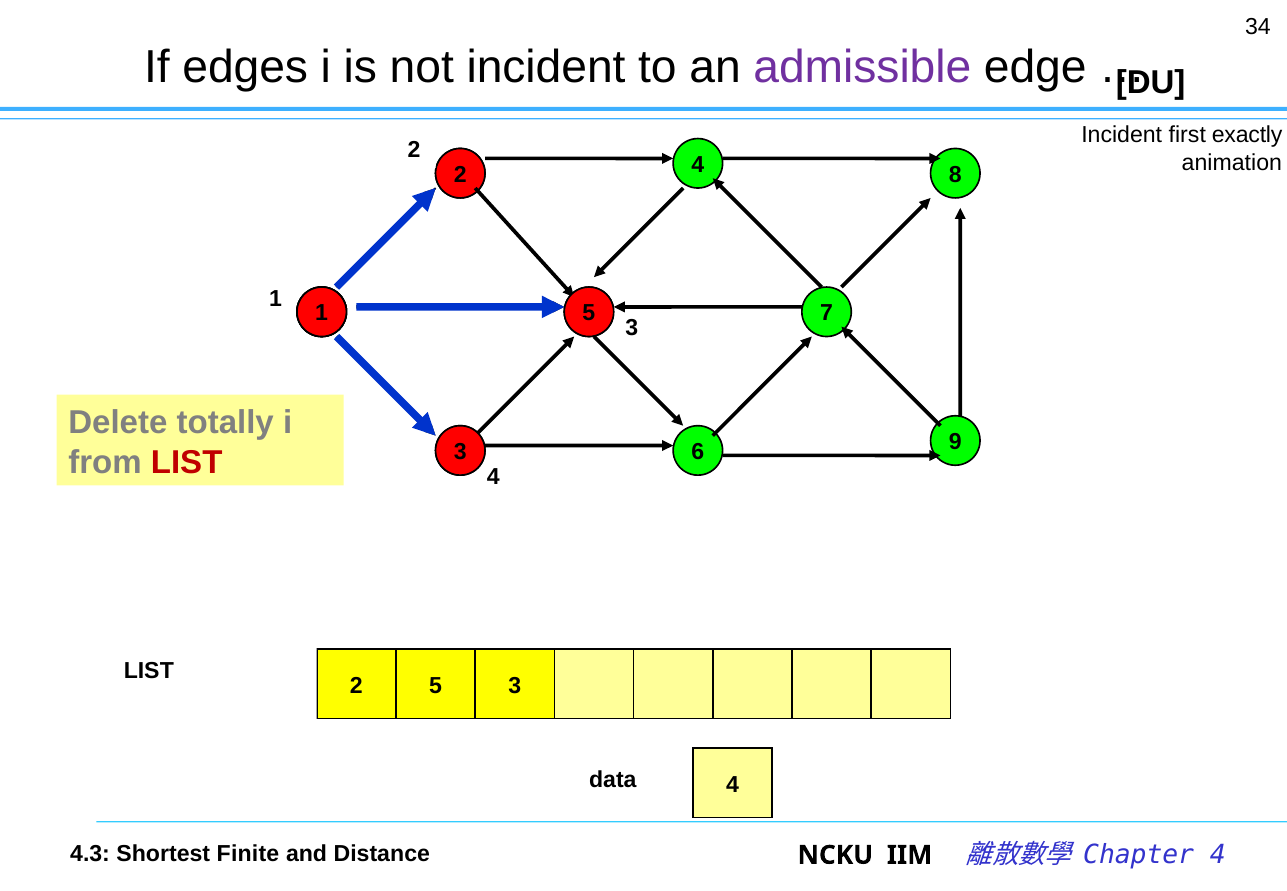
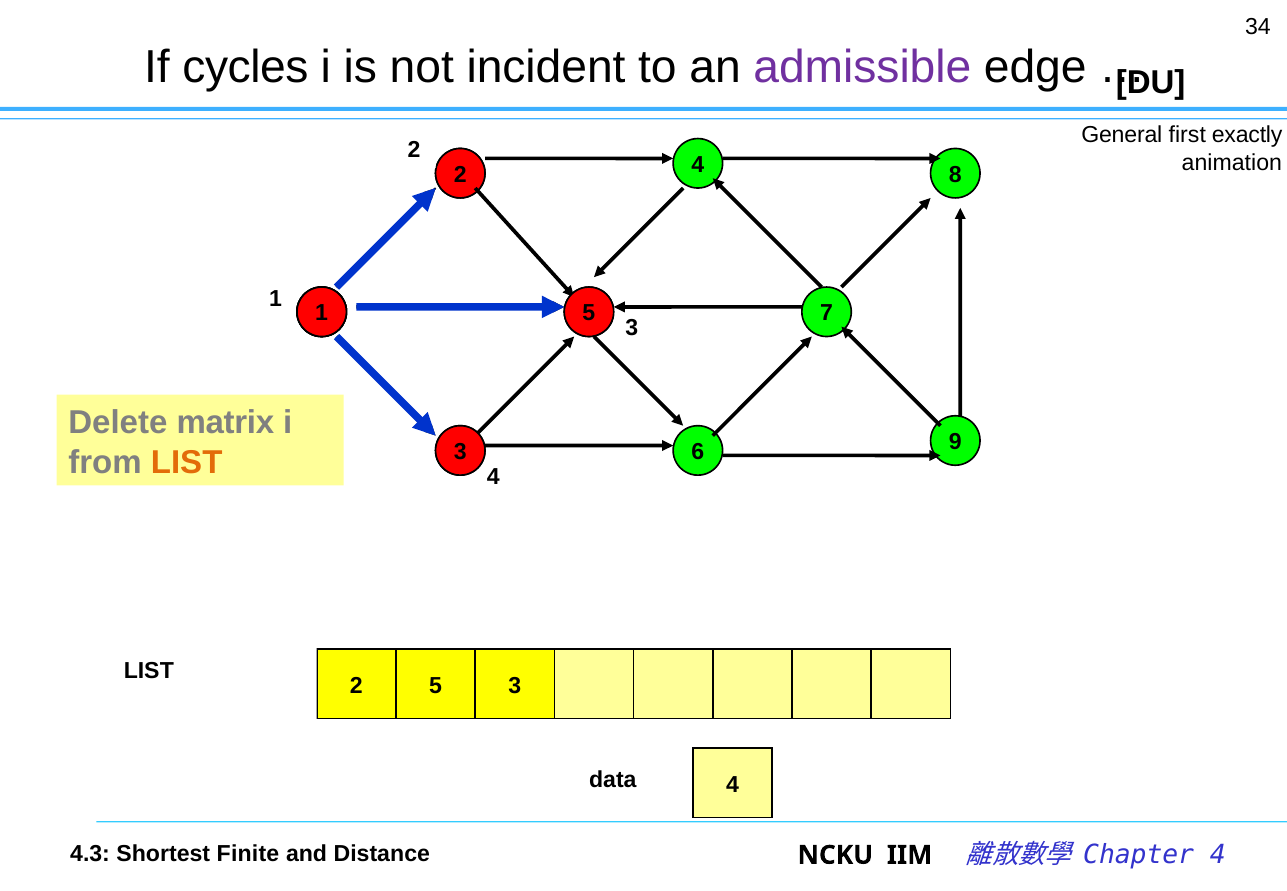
edges: edges -> cycles (245, 68)
Incident: Incident -> General (1122, 135)
totally: totally -> matrix (225, 422)
LIST colour: red -> orange (187, 462)
